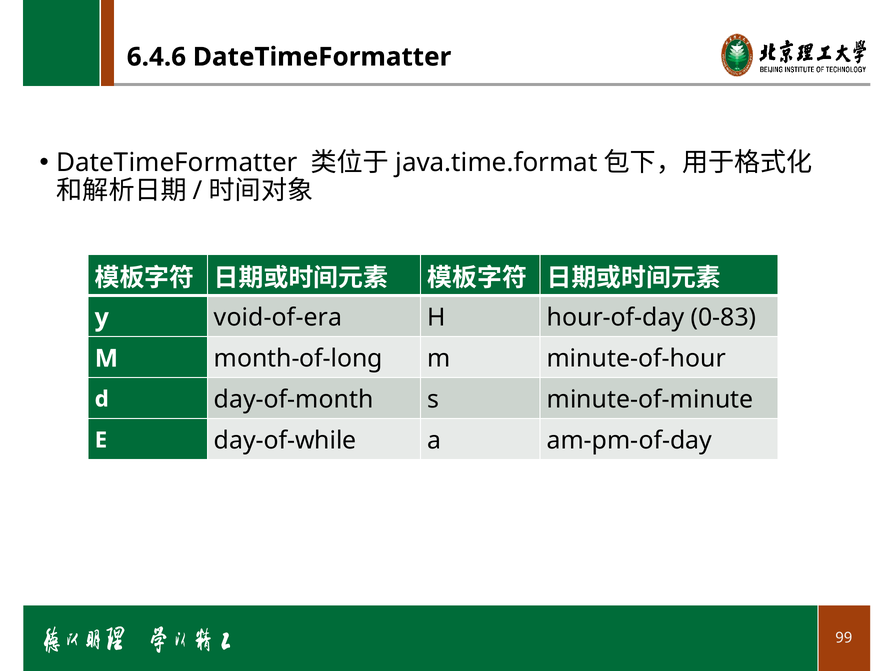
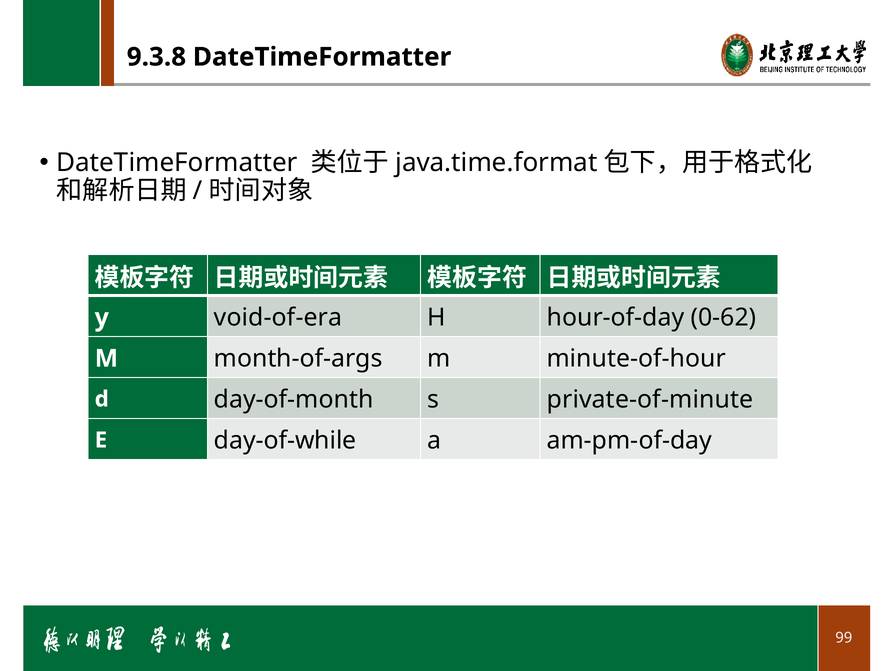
6.4.6: 6.4.6 -> 9.3.8 (156, 57)
0-83: 0-83 -> 0-62 (724, 317)
month-of-long: month-of-long -> month-of-args (298, 358)
minute-of-minute: minute-of-minute -> private-of-minute (650, 399)
